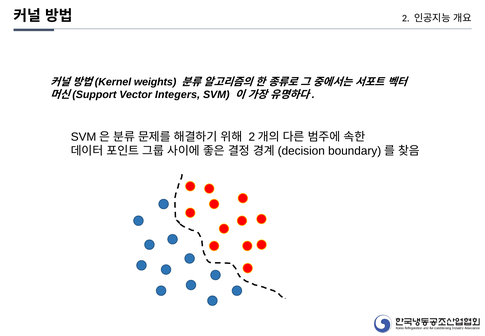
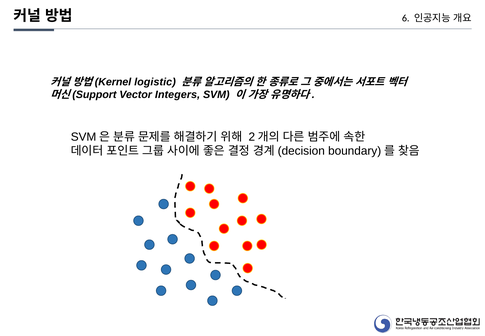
2: 2 -> 6 (406, 18)
weights: weights -> logistic (155, 82)
